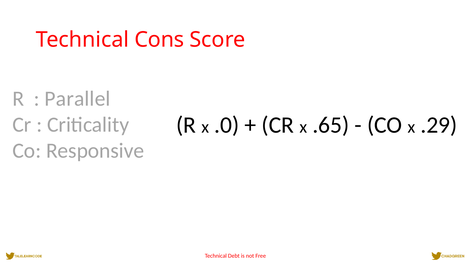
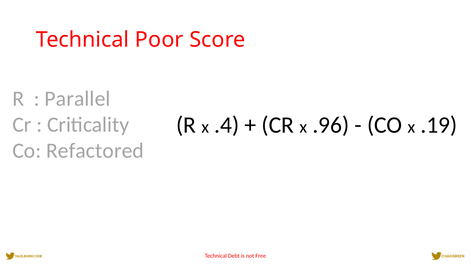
Cons: Cons -> Poor (159, 40)
.0: .0 -> .4 (227, 125)
.65: .65 -> .96 (331, 125)
.29: .29 -> .19 (439, 125)
Responsive: Responsive -> Refactored (95, 151)
